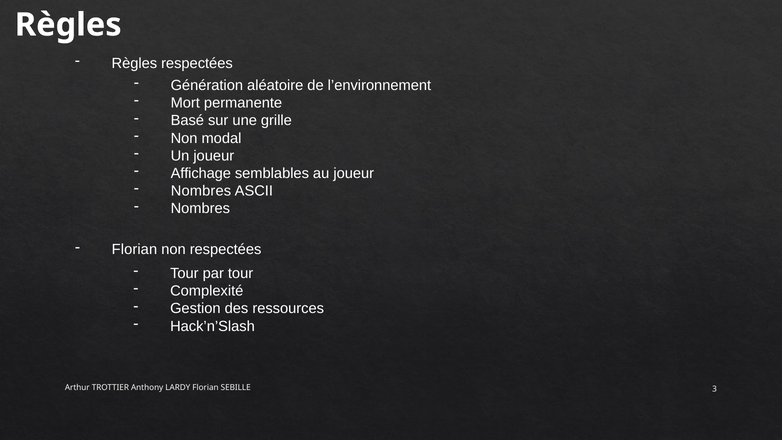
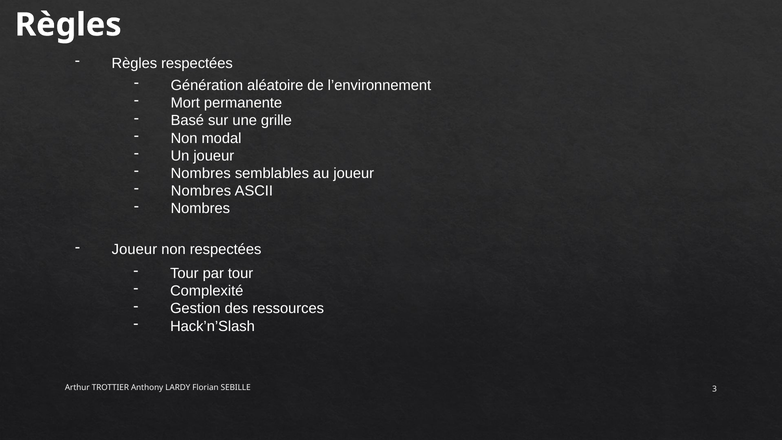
Affichage: Affichage -> Nombres (201, 173)
Florian: Florian -> Joueur (134, 250)
